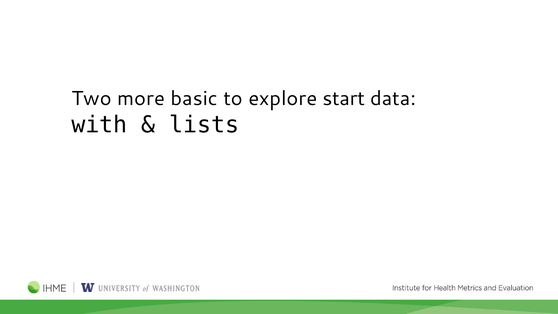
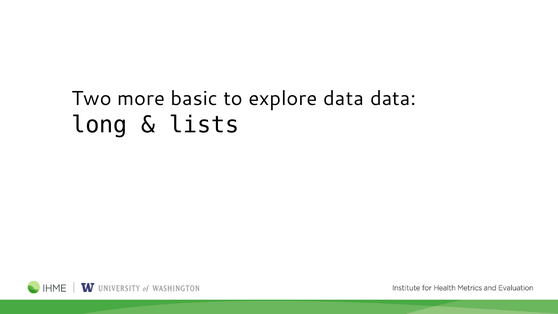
explore start: start -> data (344, 98)
with: with -> long (99, 125)
